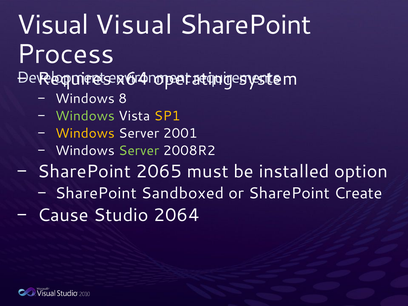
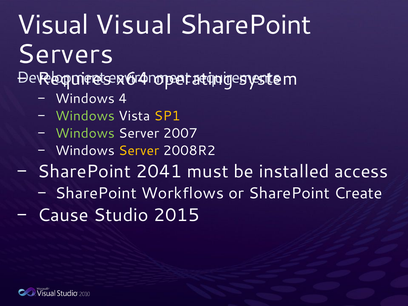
Process: Process -> Servers (65, 54)
8: 8 -> 4 (123, 99)
Windows colour: yellow -> light green (85, 133)
2001: 2001 -> 2007 (180, 133)
Server colour: light green -> yellow (139, 151)
2065: 2065 -> 2041 (159, 172)
option: option -> access (361, 172)
Sandboxed: Sandboxed -> Workflows (183, 193)
2064: 2064 -> 2015 (177, 215)
